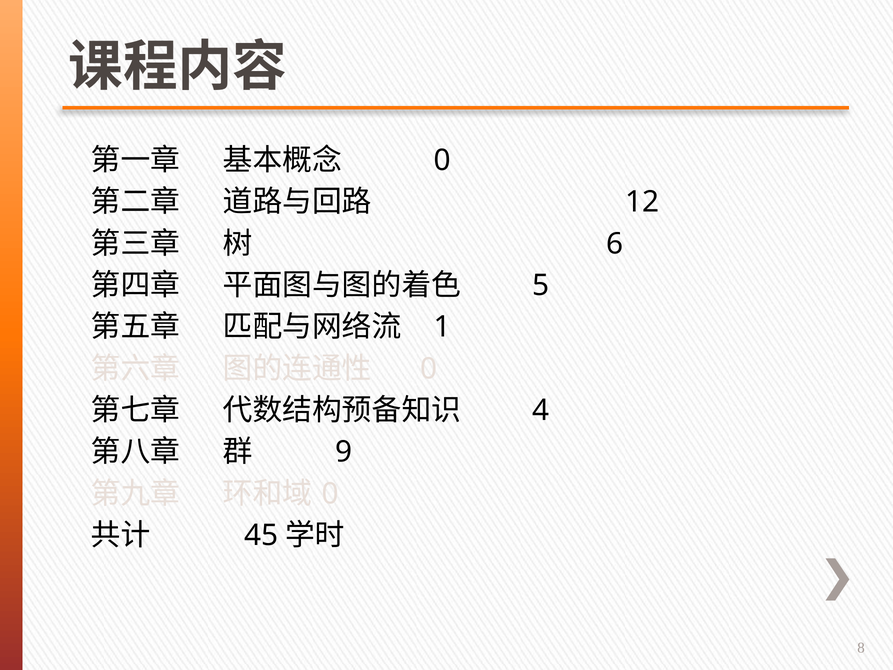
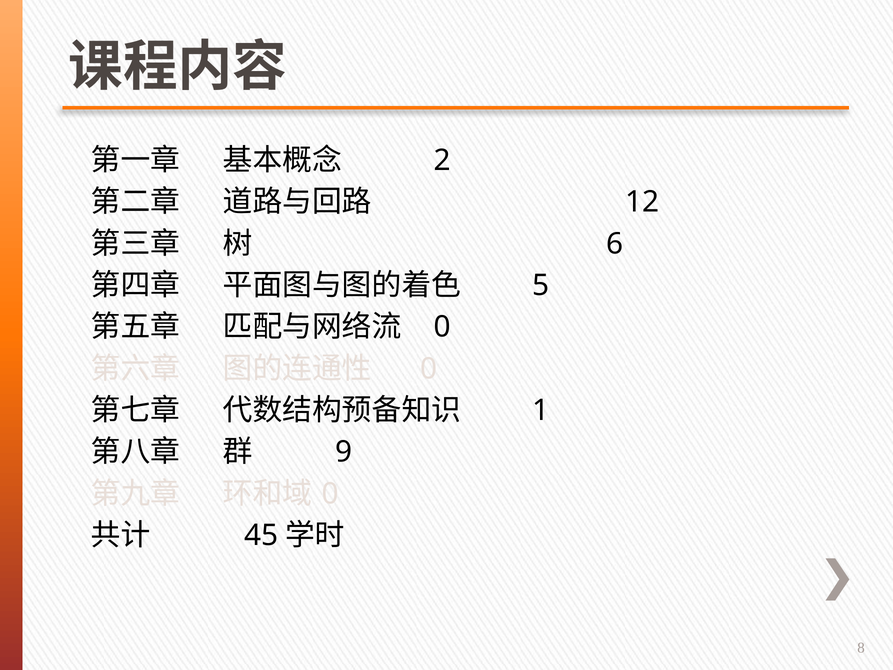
0: 0 -> 2 (442, 160)
1: 1 -> 0 (442, 327)
4: 4 -> 1 (541, 410)
